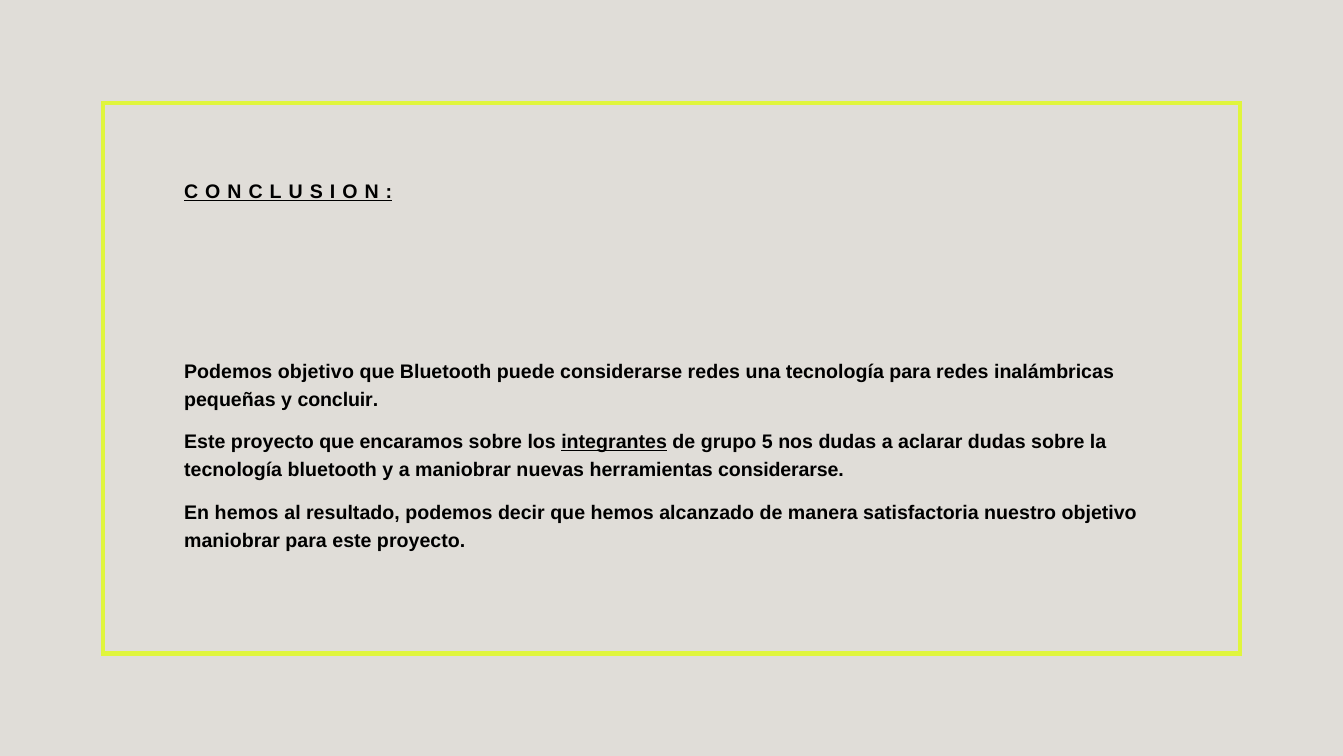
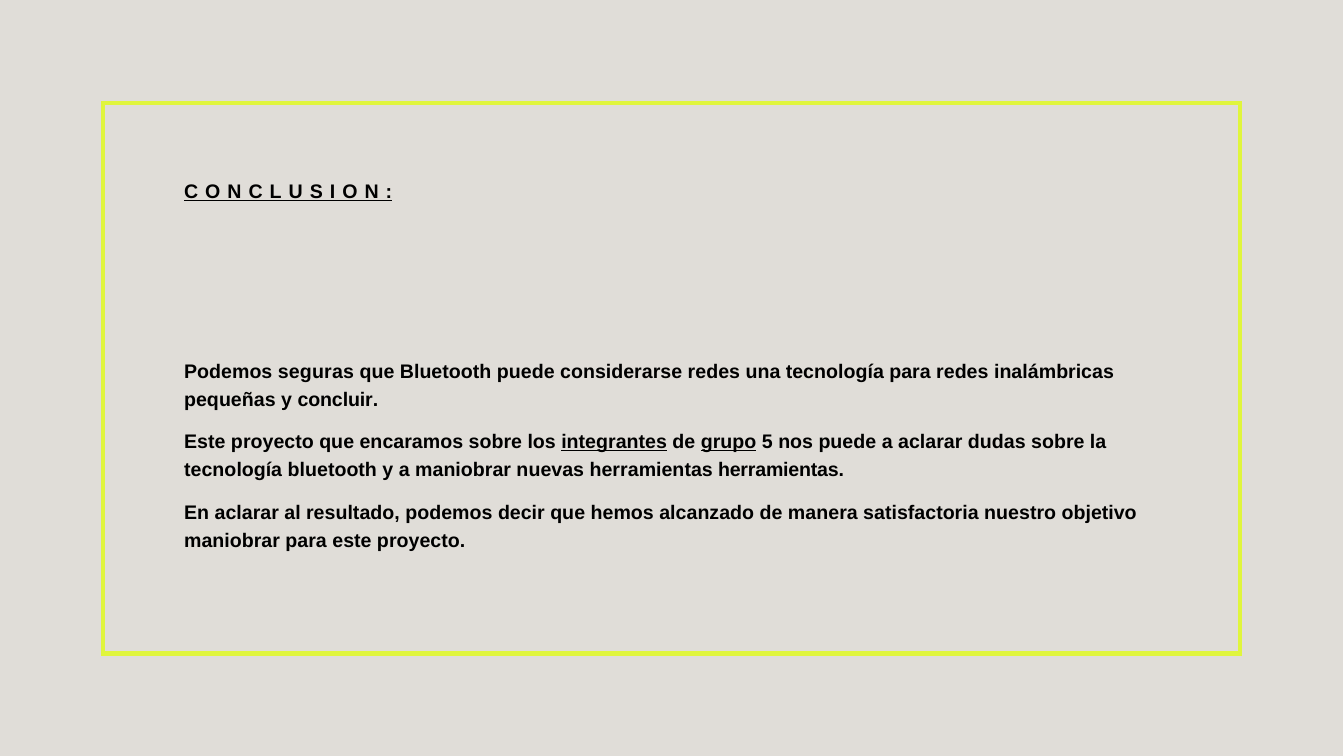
Podemos objetivo: objetivo -> seguras (316, 371)
grupo underline: none -> present (729, 442)
nos dudas: dudas -> puede (847, 442)
herramientas considerarse: considerarse -> herramientas (781, 470)
En hemos: hemos -> aclarar (247, 512)
